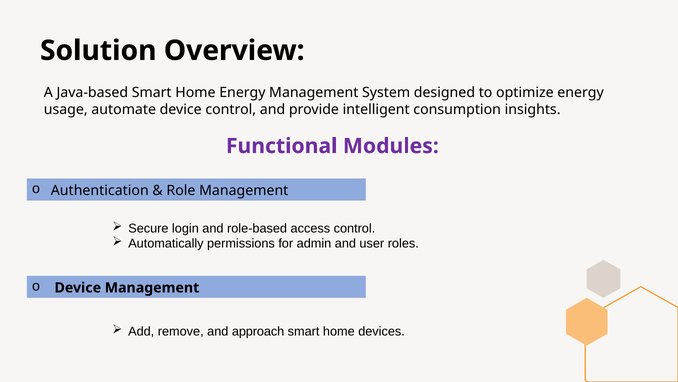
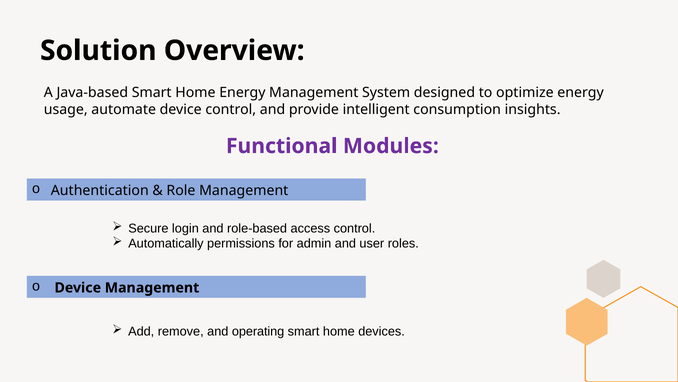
approach: approach -> operating (258, 331)
